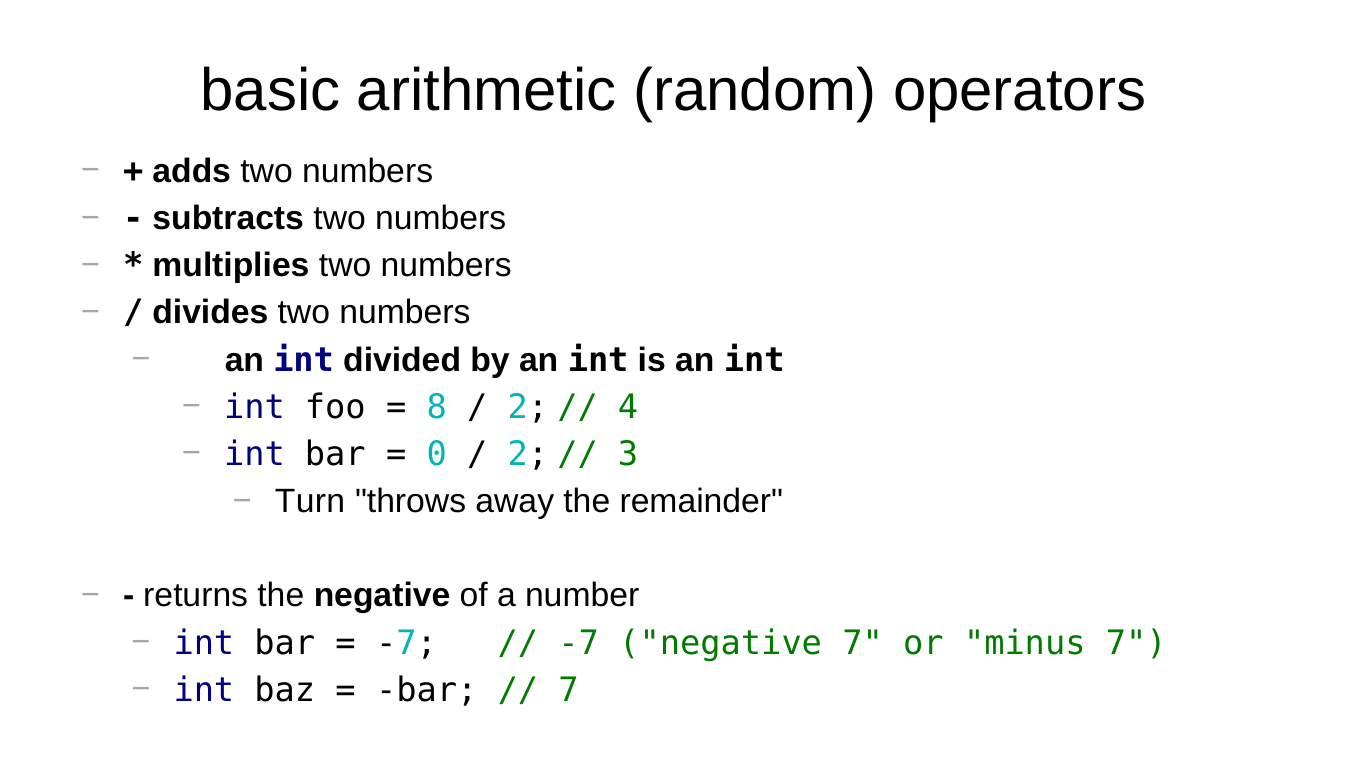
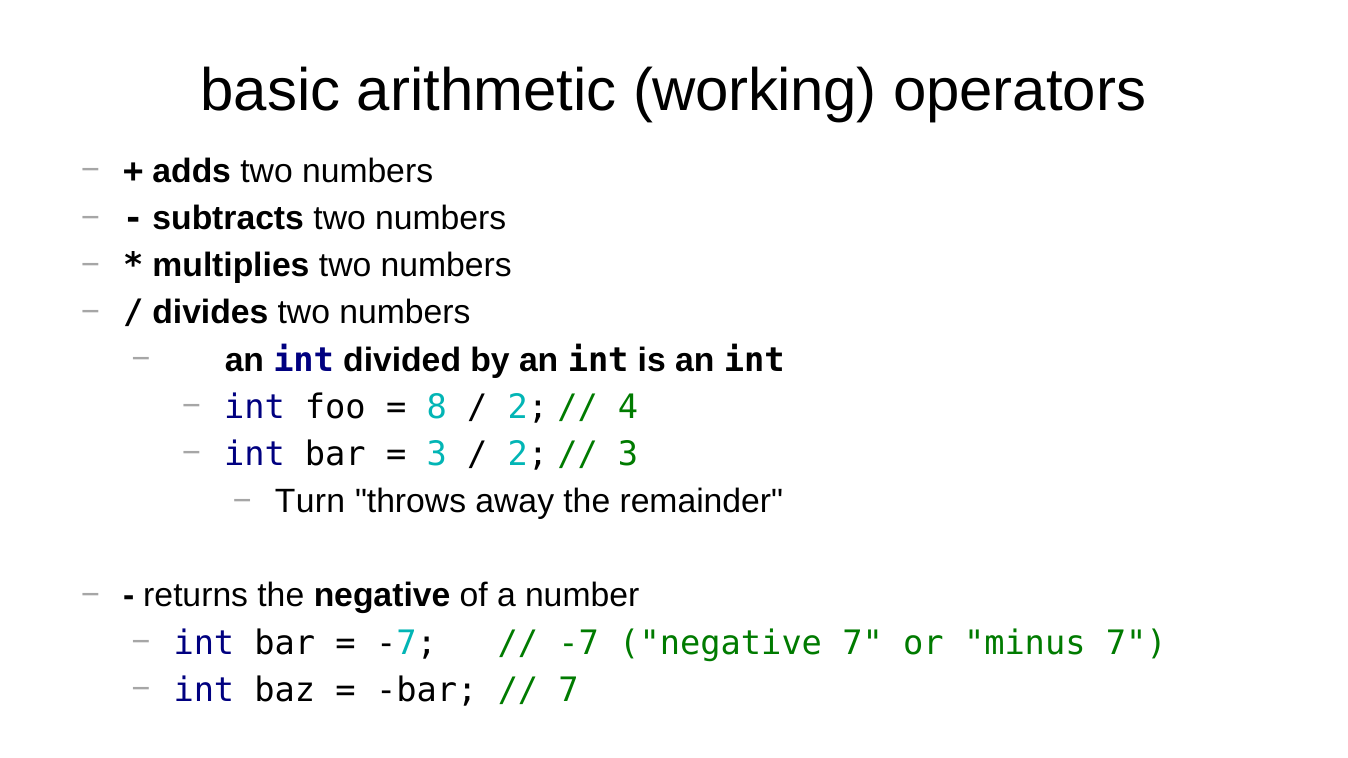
random: random -> working (755, 91)
0: 0 -> 3 (437, 454)
